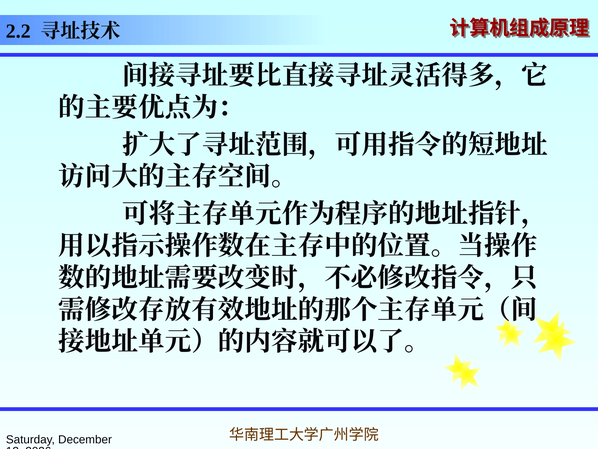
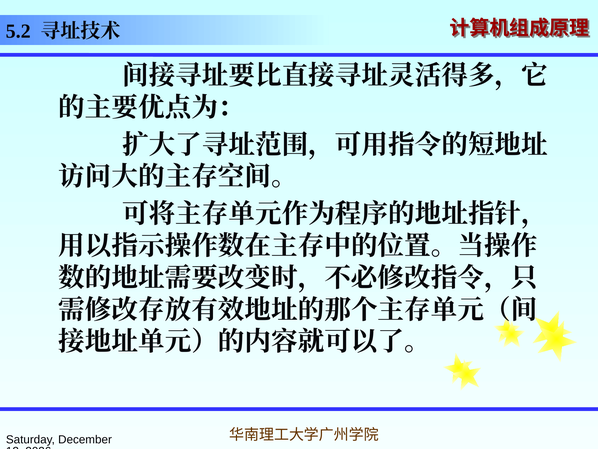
2.2: 2.2 -> 5.2 (18, 31)
